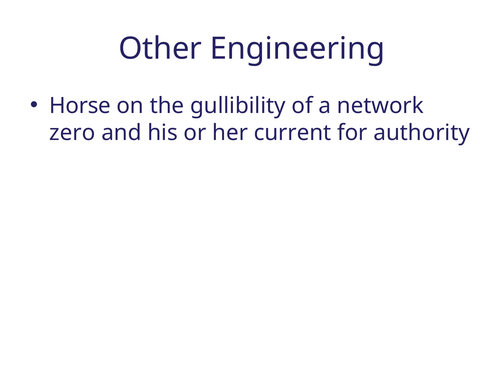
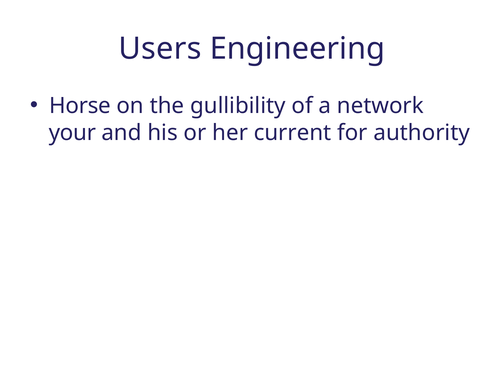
Other: Other -> Users (160, 49)
zero: zero -> your (72, 133)
